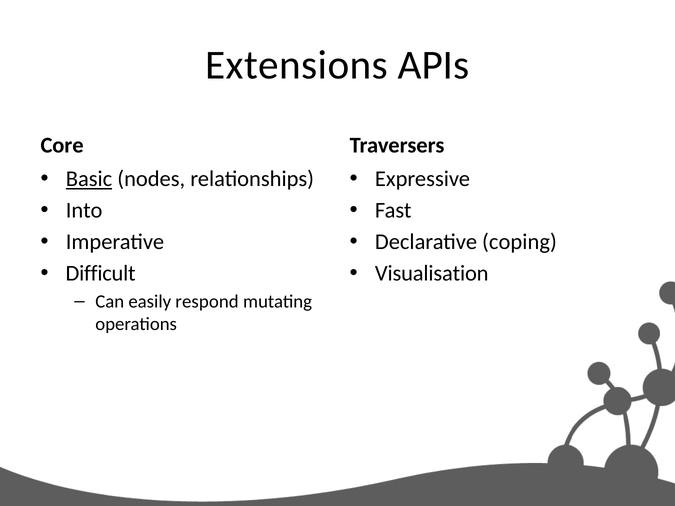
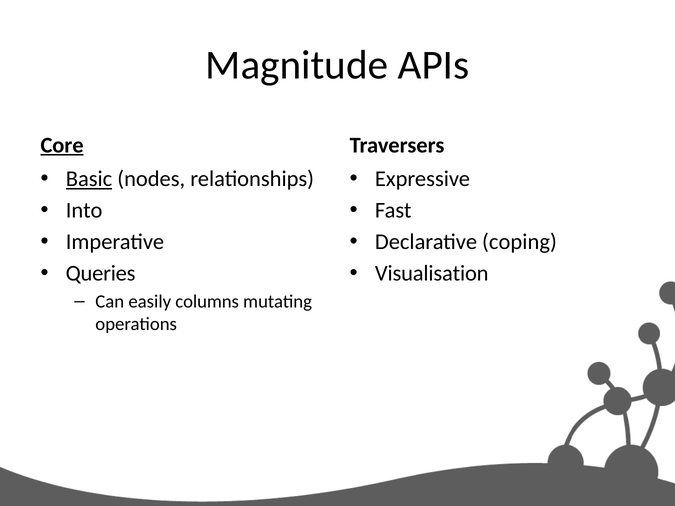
Extensions: Extensions -> Magnitude (297, 65)
Core underline: none -> present (62, 145)
Difficult: Difficult -> Queries (101, 273)
respond: respond -> columns (207, 302)
